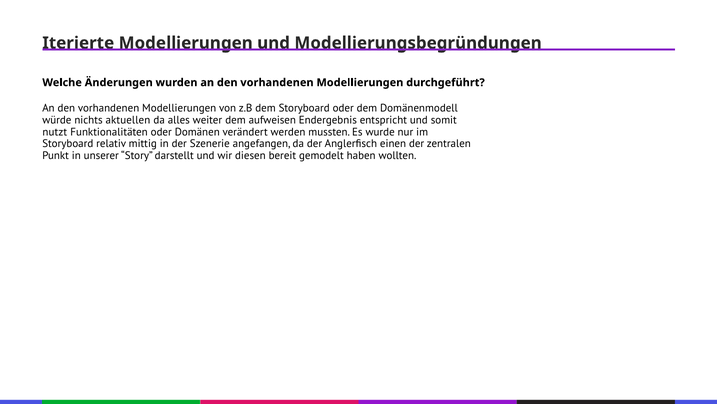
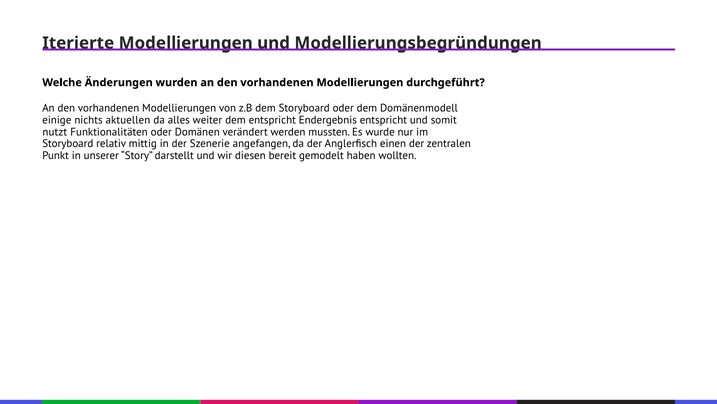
würde: würde -> einige (57, 120)
dem aufweisen: aufweisen -> entspricht (272, 120)
